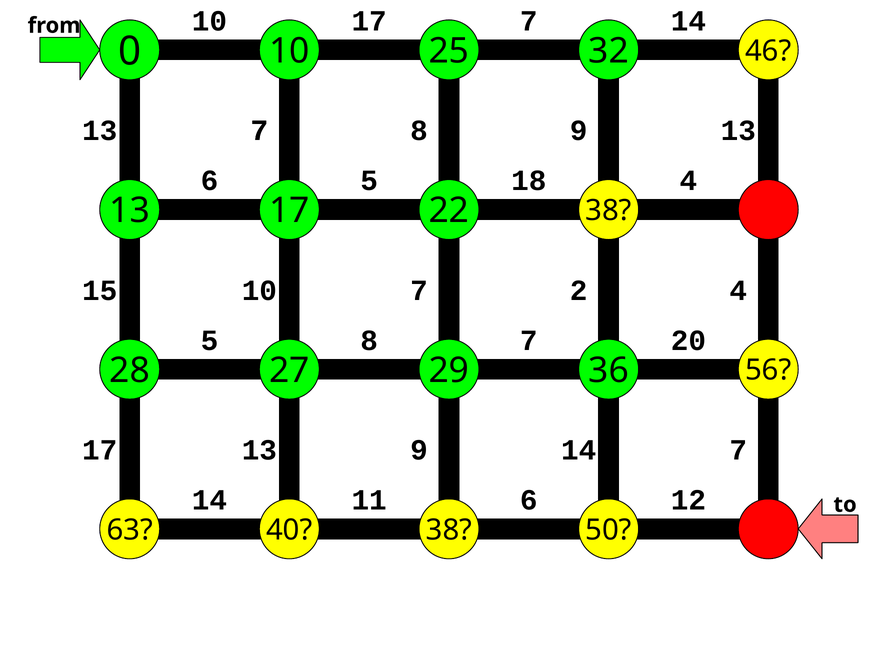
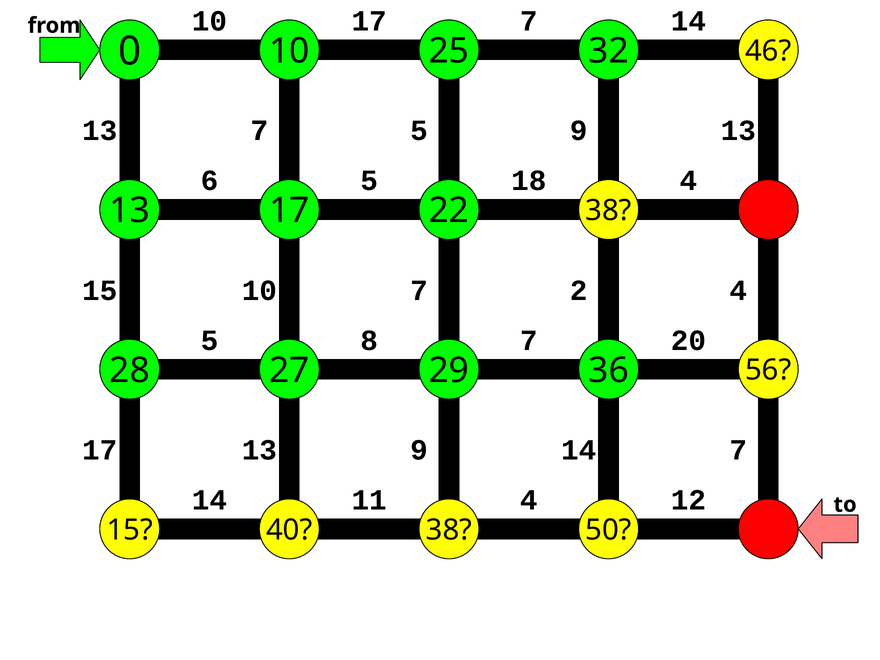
8: 8 -> 5 (419, 131)
11 6: 6 -> 4 (529, 500)
63: 63 -> 15 (130, 530)
